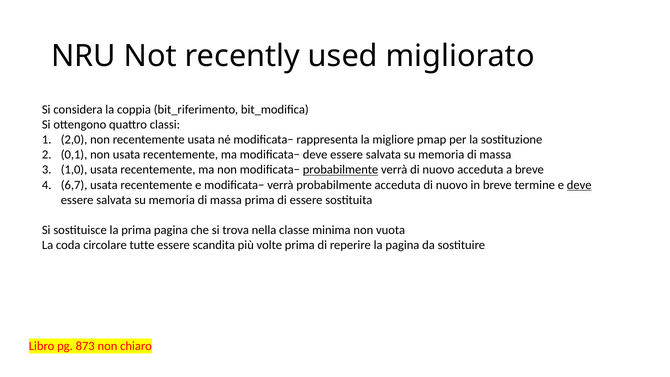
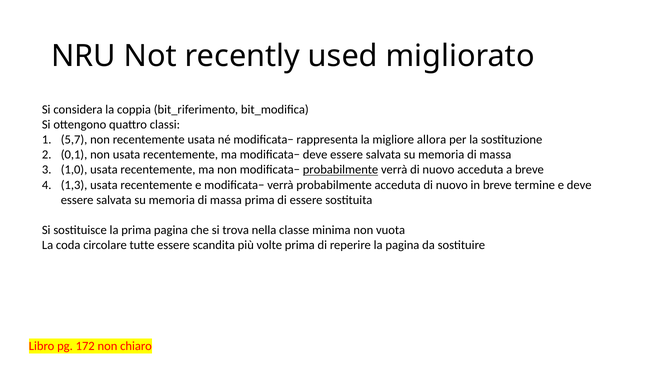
2,0: 2,0 -> 5,7 (74, 140)
pmap: pmap -> allora (432, 140)
6,7: 6,7 -> 1,3 (74, 185)
deve underline: present -> none (579, 185)
873: 873 -> 172 (85, 346)
